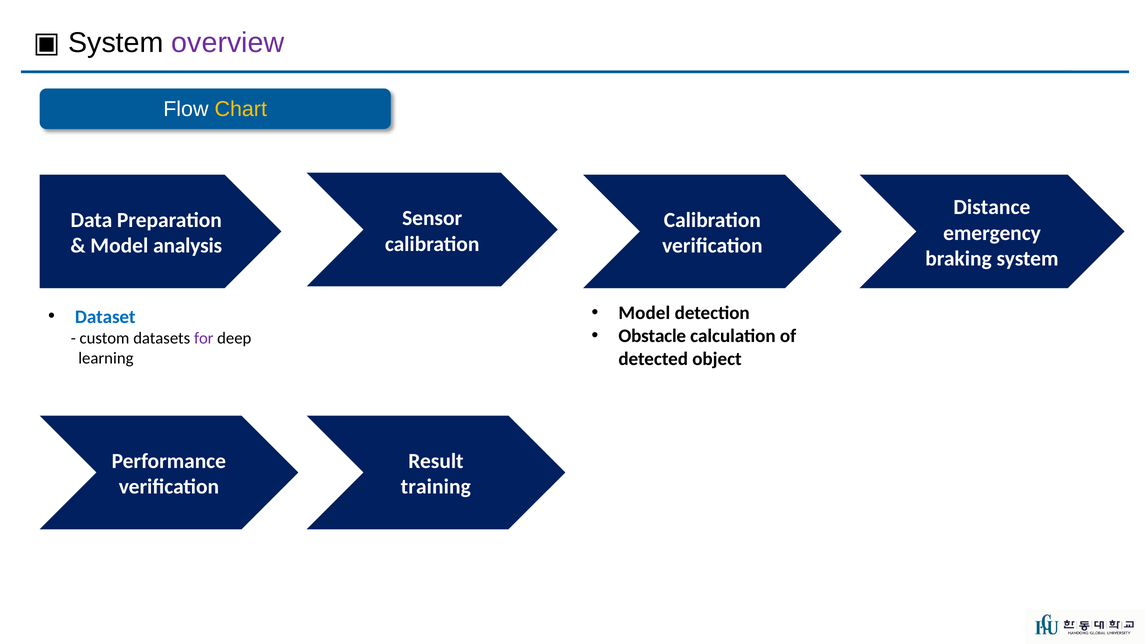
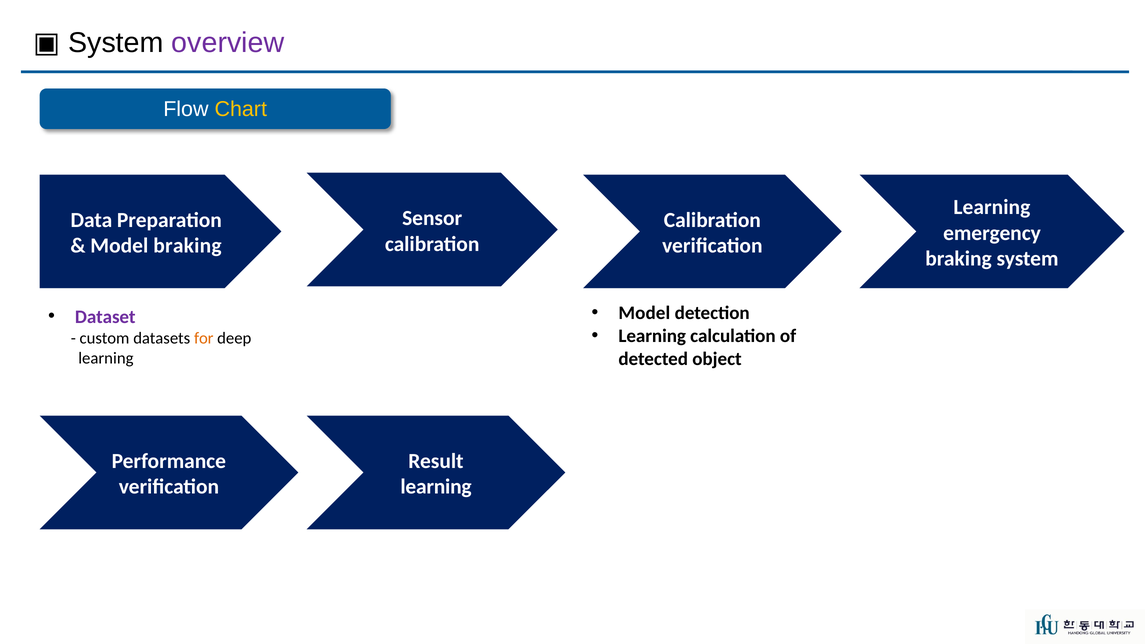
Distance: Distance -> Learning (992, 207)
Model analysis: analysis -> braking (187, 246)
Dataset colour: blue -> purple (105, 317)
Obstacle: Obstacle -> Learning (652, 336)
for colour: purple -> orange (204, 338)
training: training -> learning (436, 487)
